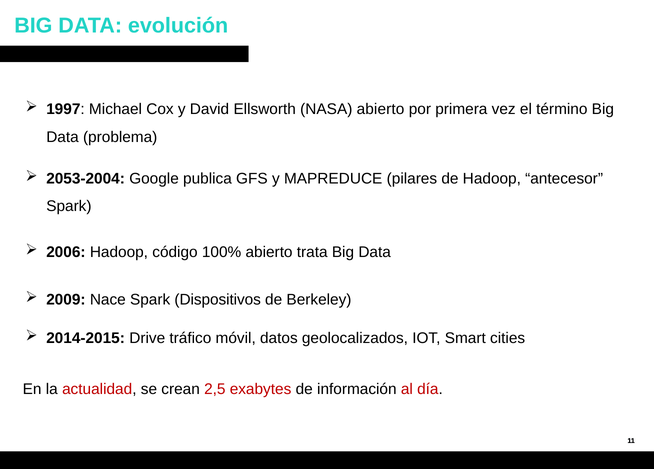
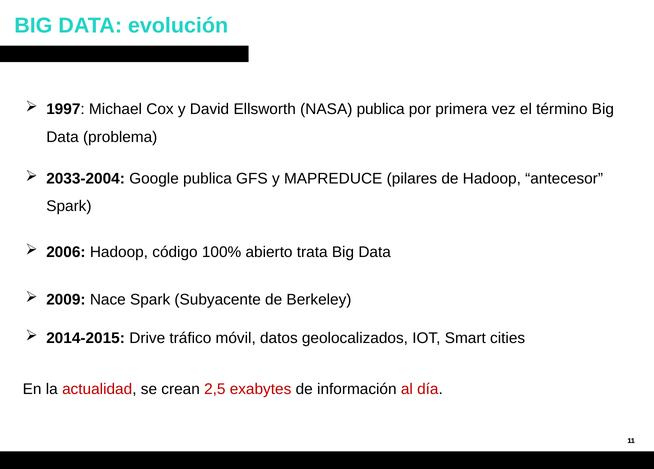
NASA abierto: abierto -> publica (381, 109)
2053-2004: 2053-2004 -> 2033-2004 (86, 179)
Dispositivos: Dispositivos -> Subyacente (218, 300)
